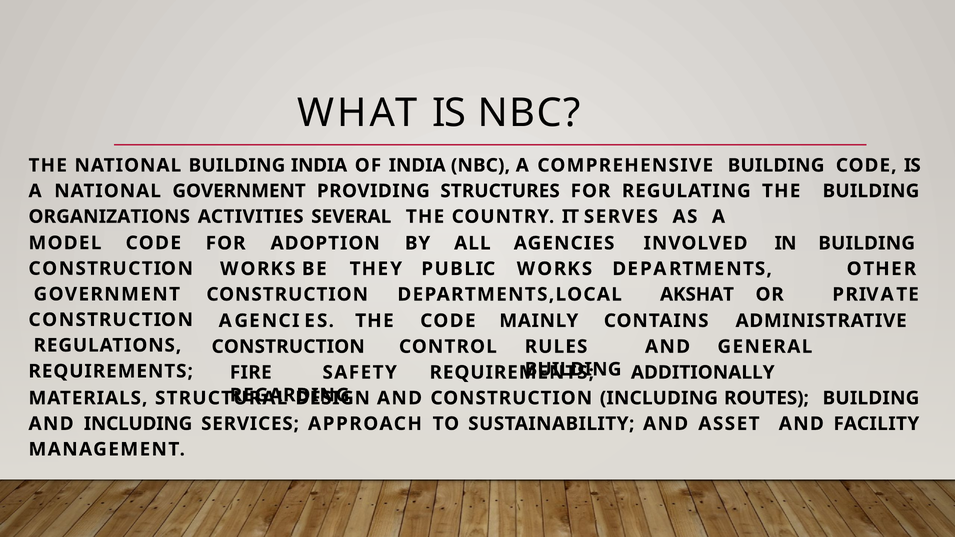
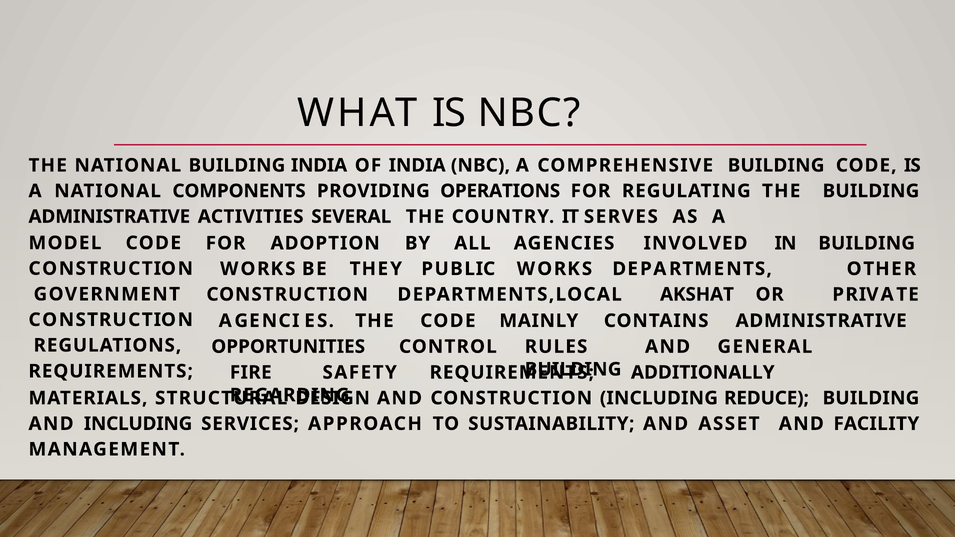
NATIONAL GOVERNMENT: GOVERNMENT -> COMPONENTS (239, 191)
STRUCTURES: STRUCTURES -> OPERATIONS (500, 191)
ORGANIZATIONS: ORGANIZATIONS -> ADMINISTRATIVE (109, 217)
CONSTRUCTION: CONSTRUCTION -> OPPORTUNITIES (288, 347)
ROUTES: ROUTES -> REDUCE (767, 398)
